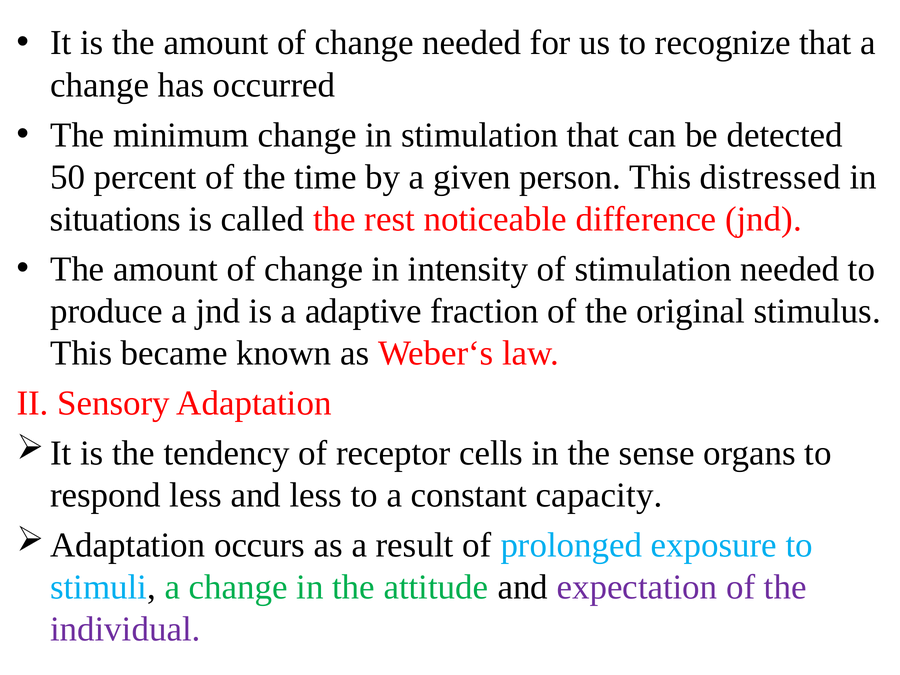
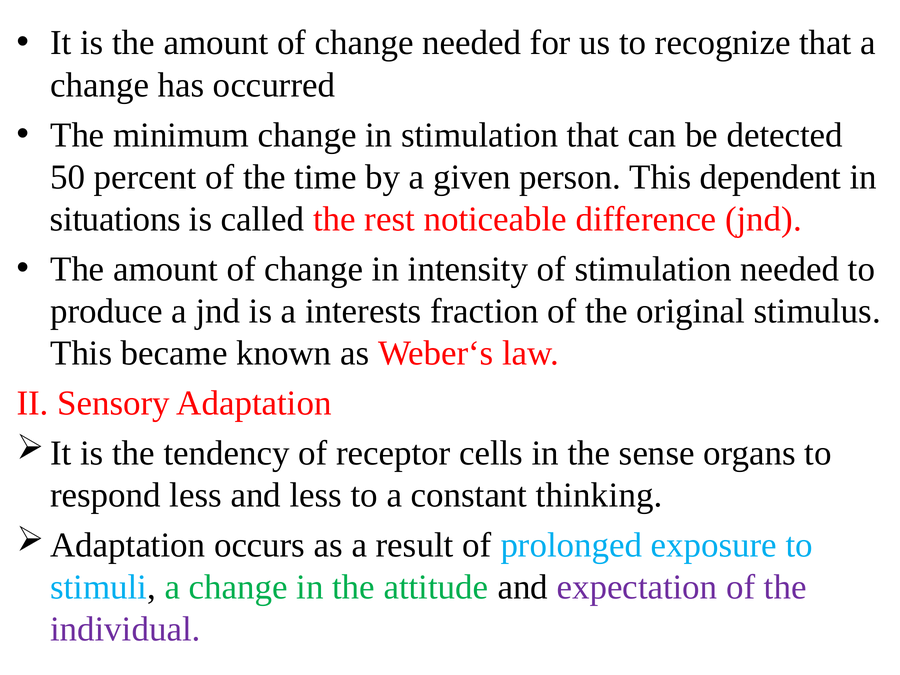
distressed: distressed -> dependent (771, 177)
adaptive: adaptive -> interests (363, 311)
capacity: capacity -> thinking (599, 495)
